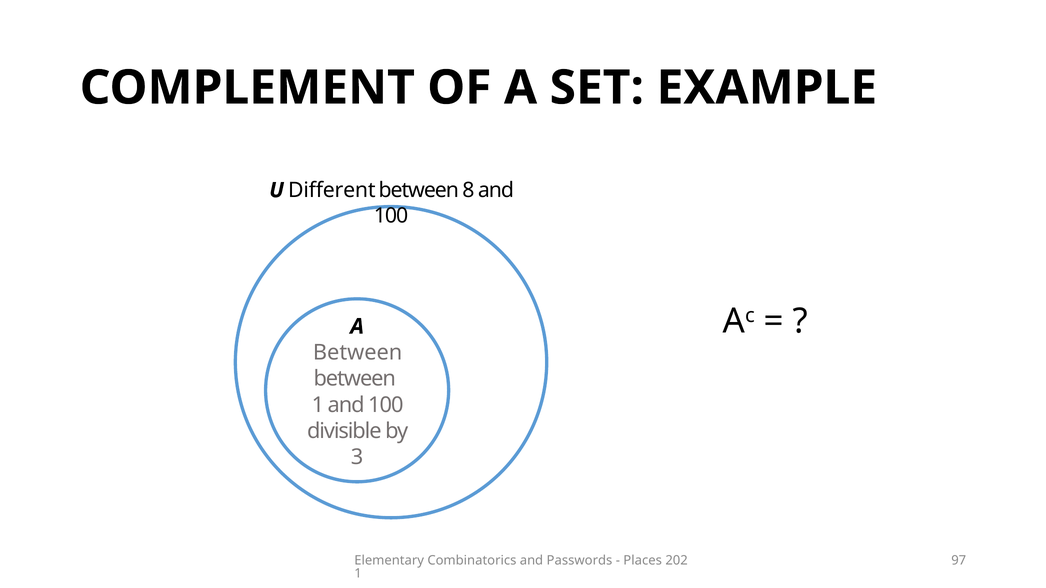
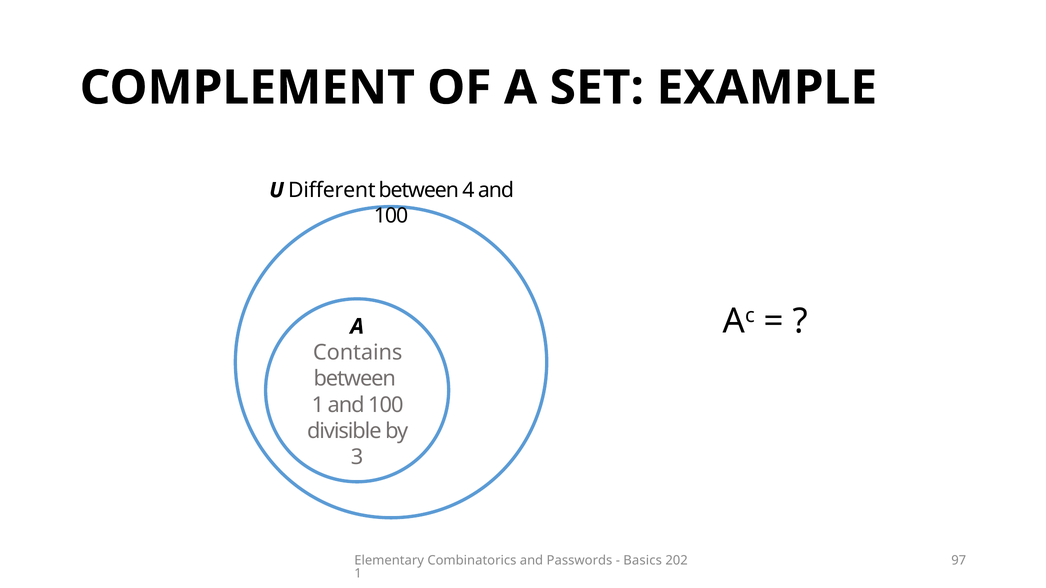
8: 8 -> 4 (468, 190)
Between: Between -> Contains (358, 353)
Places: Places -> Basics (643, 561)
